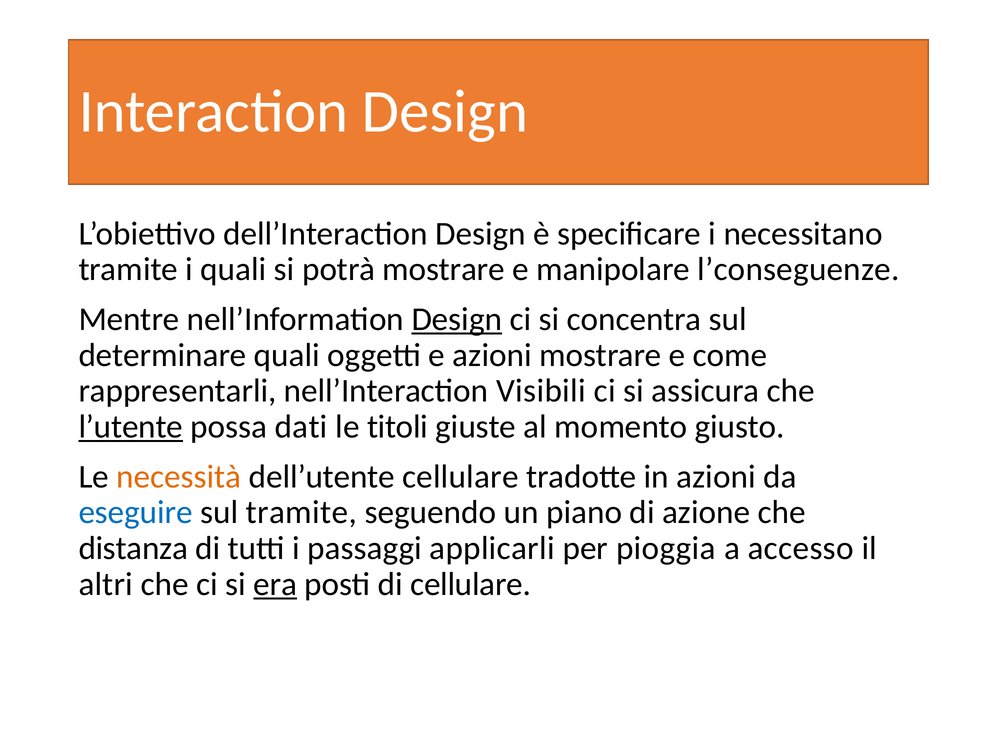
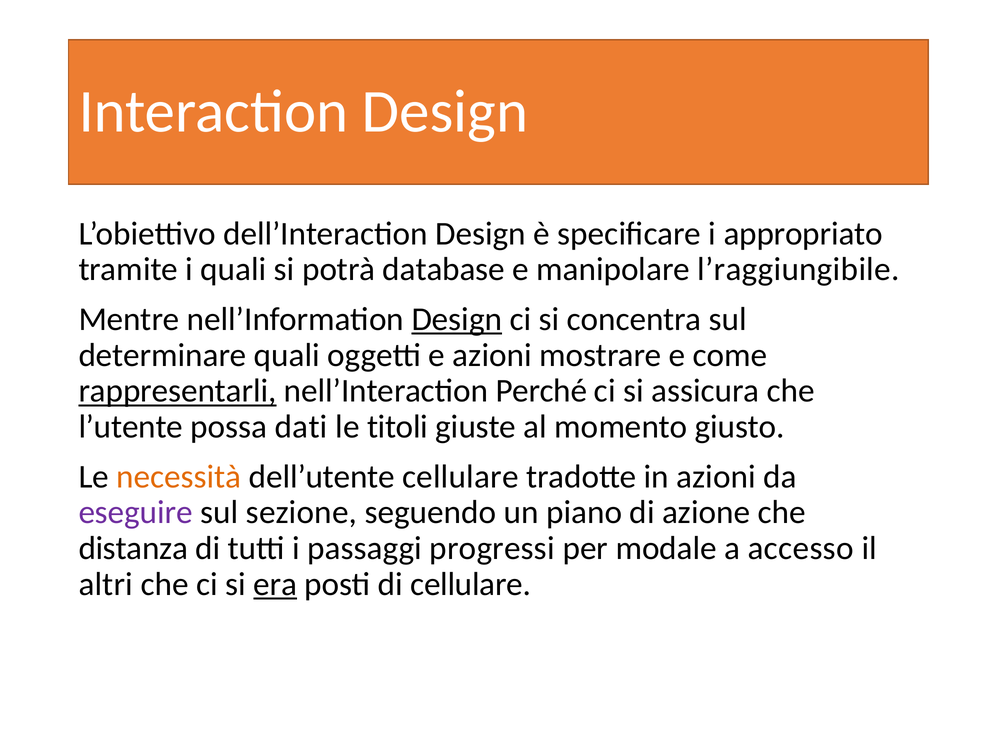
necessitano: necessitano -> appropriato (803, 233)
potrà mostrare: mostrare -> database (444, 269)
l’conseguenze: l’conseguenze -> l’raggiungibile (798, 269)
rappresentarli underline: none -> present (177, 391)
Visibili: Visibili -> Perché (541, 391)
l’utente underline: present -> none (131, 427)
eseguire colour: blue -> purple (136, 512)
sul tramite: tramite -> sezione (301, 512)
applicarli: applicarli -> progressi (492, 548)
pioggia: pioggia -> modale (666, 548)
